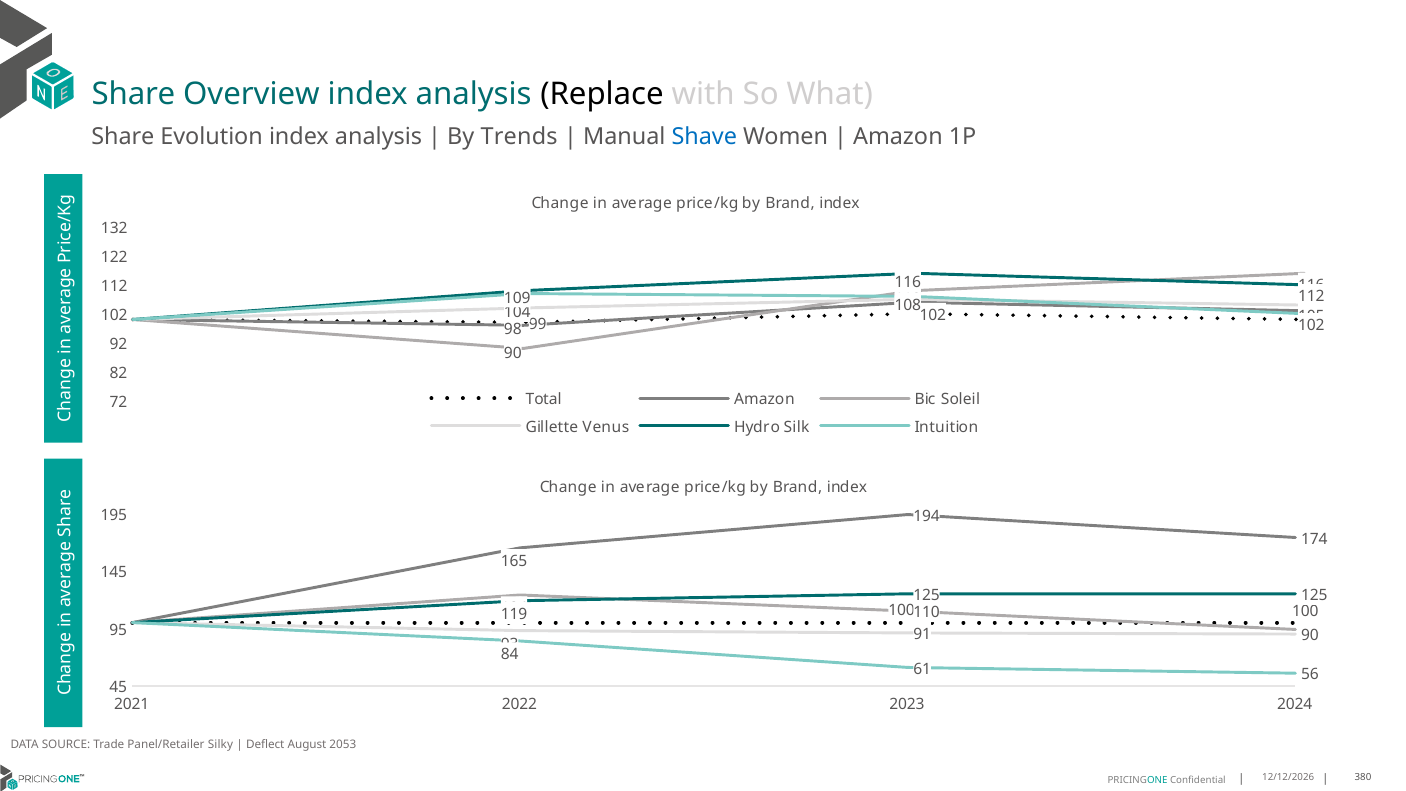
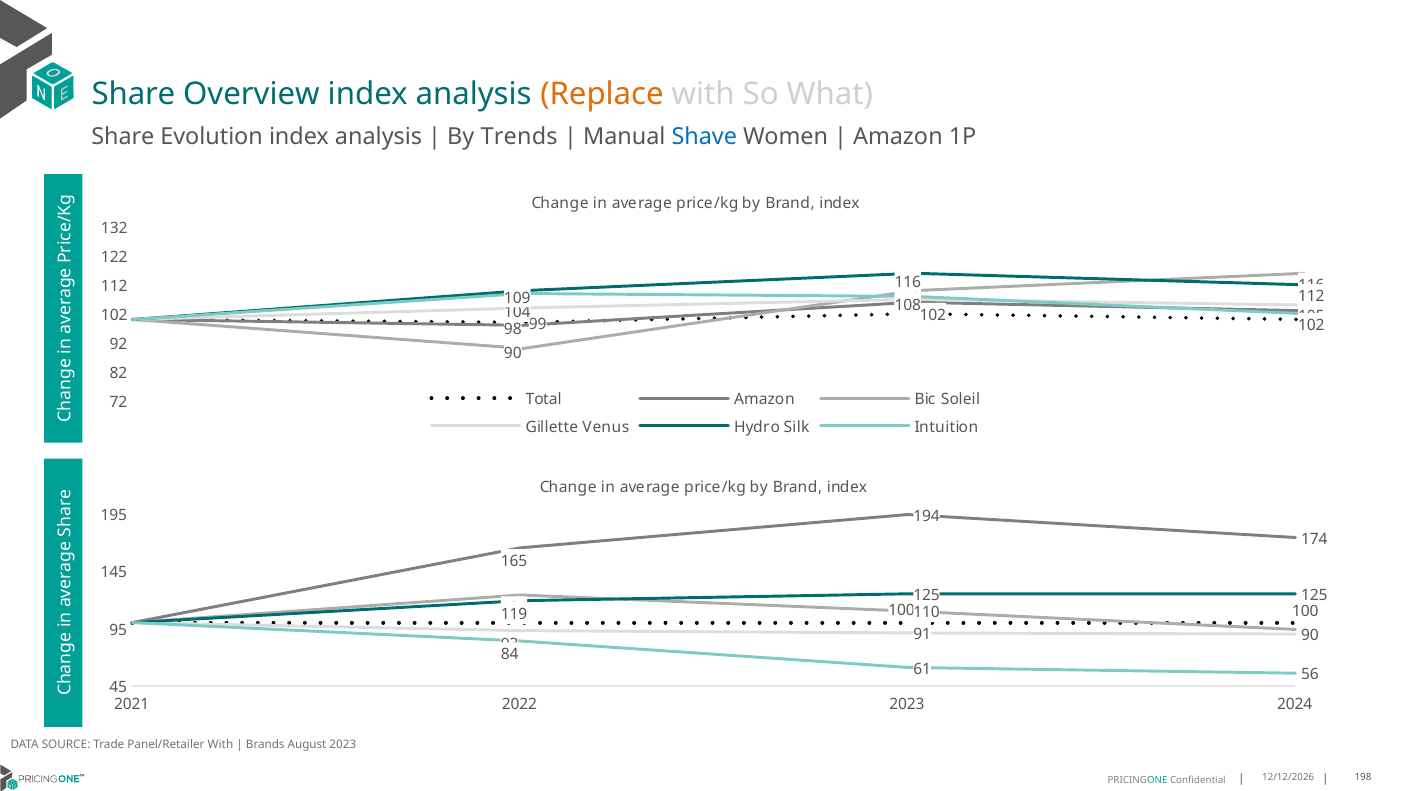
Replace colour: black -> orange (602, 94)
Panel/Retailer Silky: Silky -> With (220, 745)
Deflect: Deflect -> Brands (265, 745)
August 2053: 2053 -> 2023 (343, 745)
380: 380 -> 198 (1363, 778)
